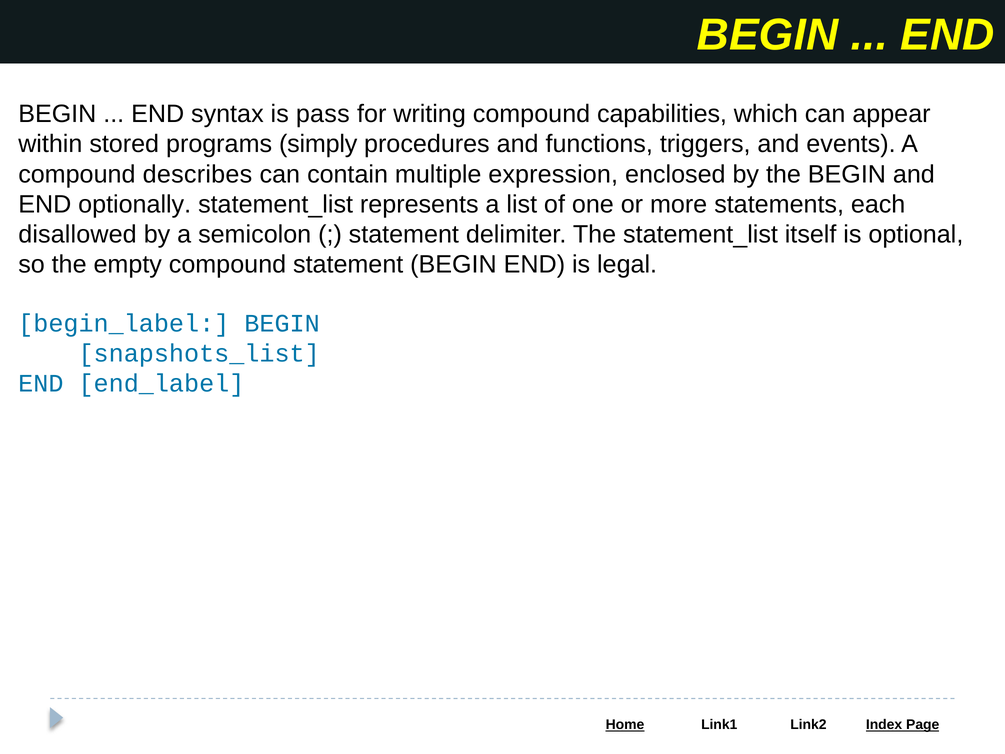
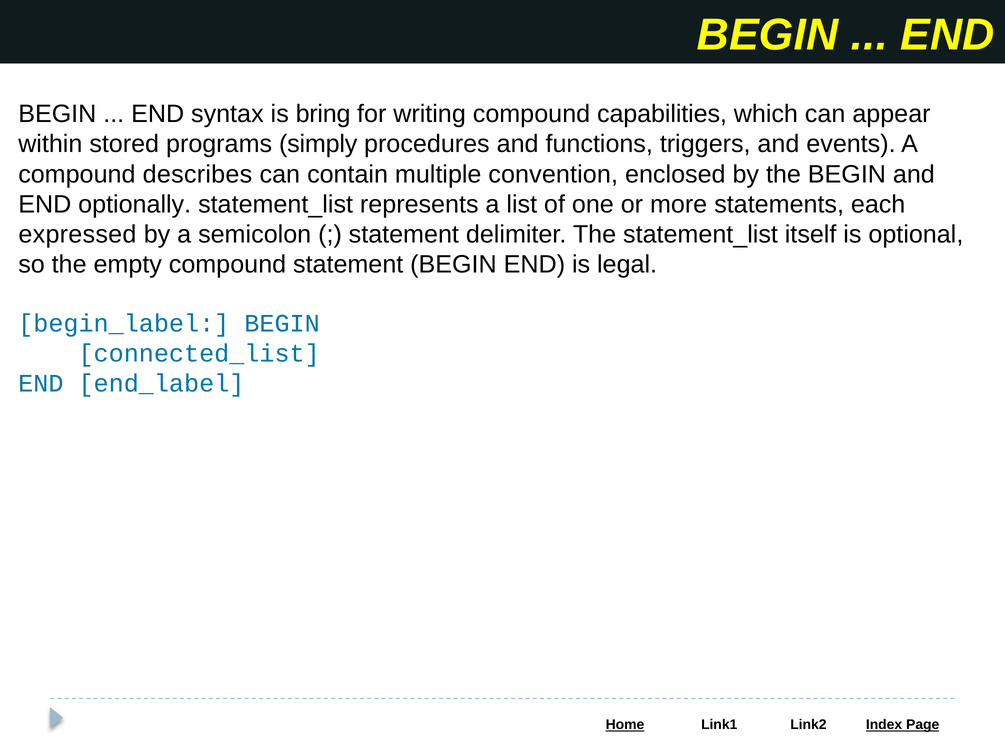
pass: pass -> bring (323, 114)
expression: expression -> convention (553, 174)
disallowed: disallowed -> expressed (77, 234)
snapshots_list: snapshots_list -> connected_list (199, 353)
